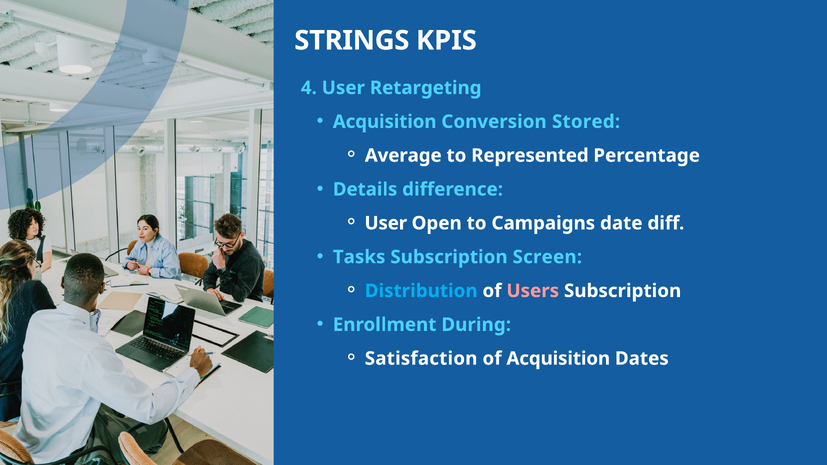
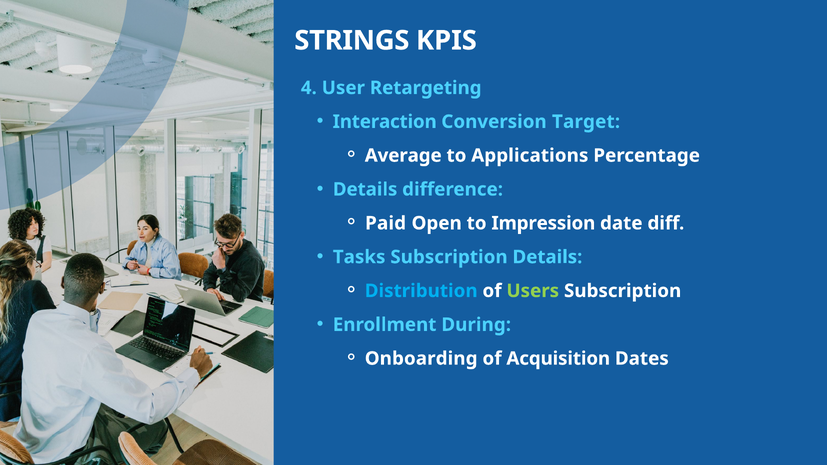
Acquisition: Acquisition -> Interaction (385, 122)
Stored: Stored -> Target (586, 122)
Represented: Represented -> Applications (530, 156)
User: User -> Paid (386, 223)
Campaigns: Campaigns -> Impression (543, 223)
Subscription Screen: Screen -> Details (547, 257)
Users colour: pink -> light green (533, 291)
Satisfaction: Satisfaction -> Onboarding (421, 359)
